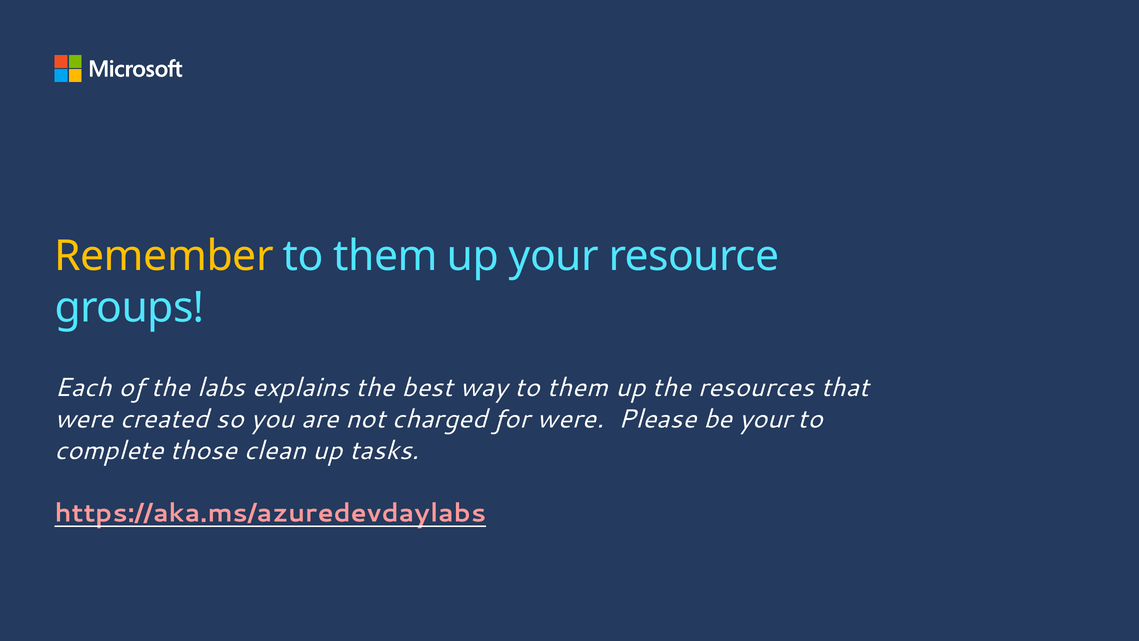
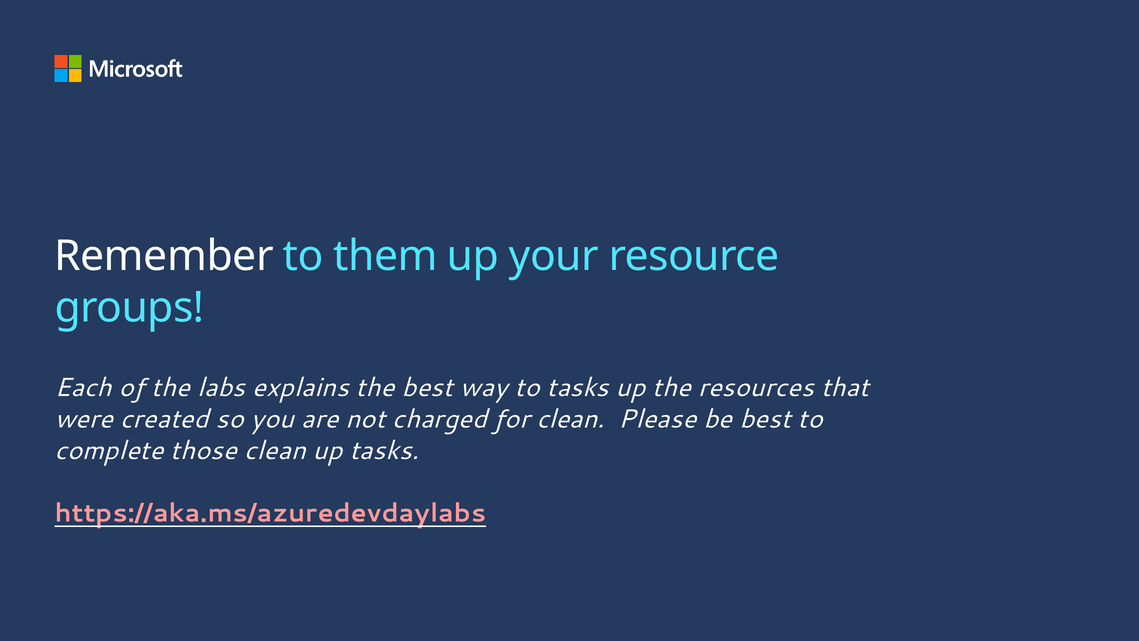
Remember colour: yellow -> white (164, 256)
way to them: them -> tasks (578, 388)
for were: were -> clean (571, 419)
be your: your -> best (765, 419)
